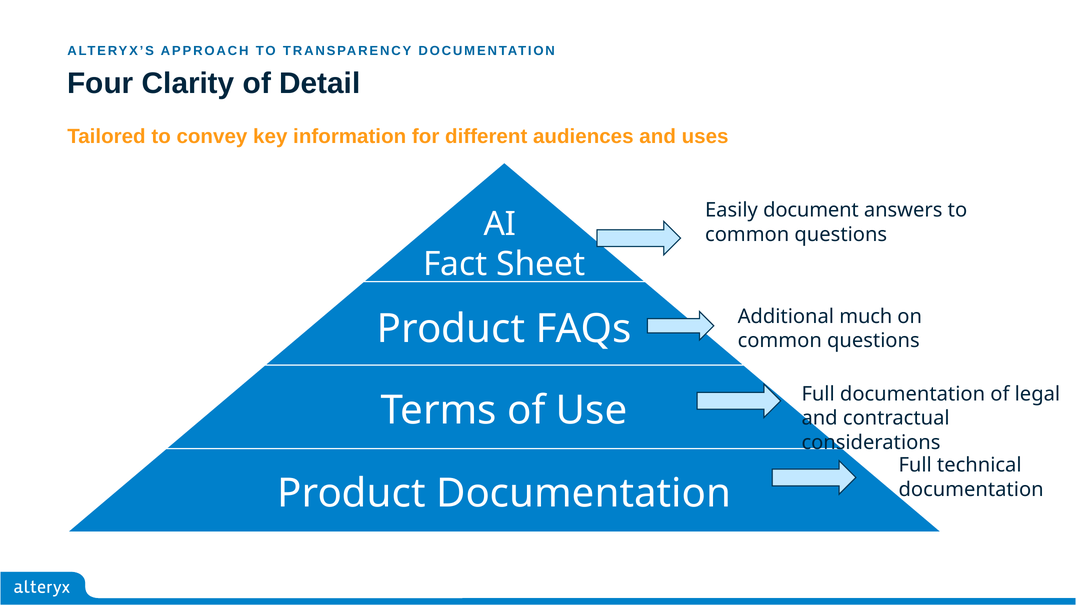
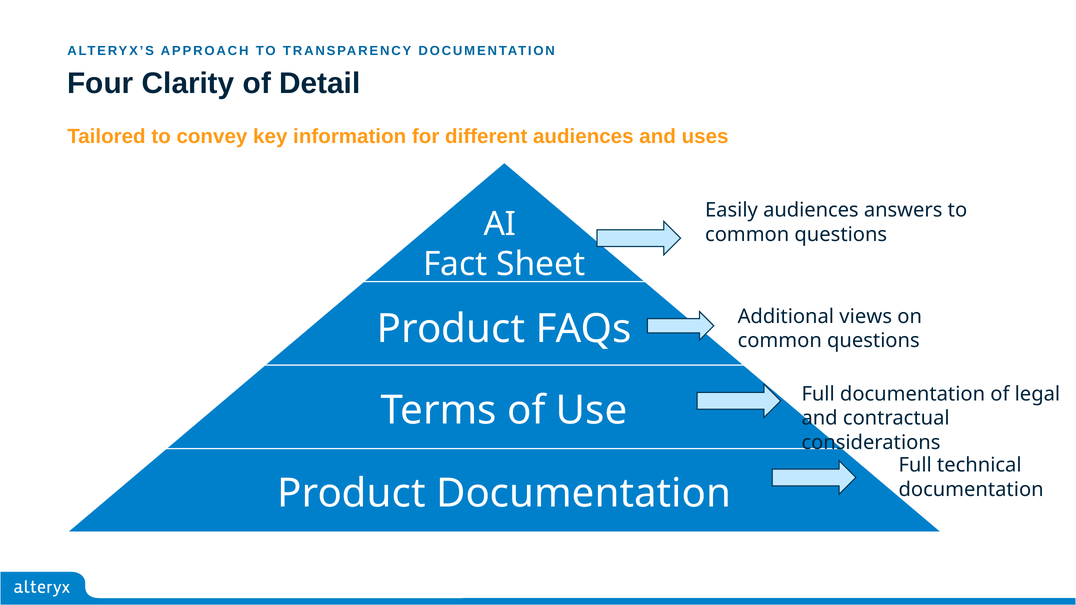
Easily document: document -> audiences (811, 210)
much: much -> views (866, 317)
